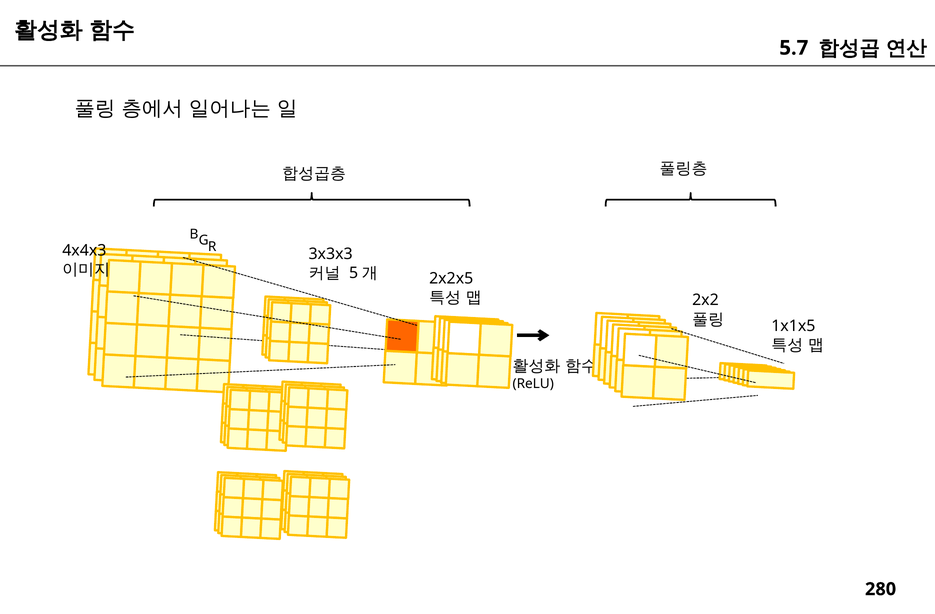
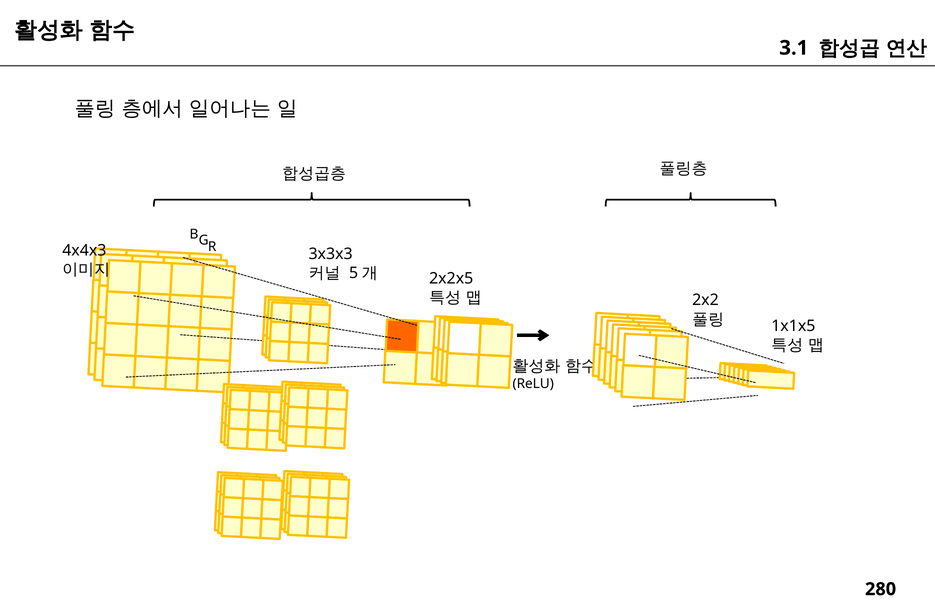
5.7: 5.7 -> 3.1 (794, 48)
